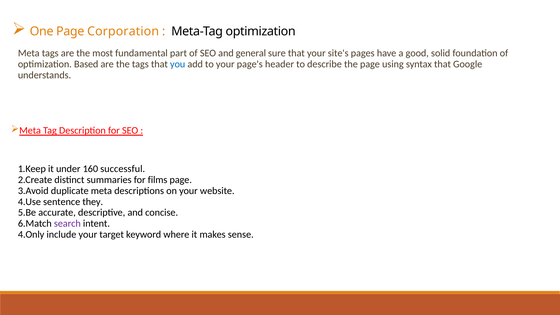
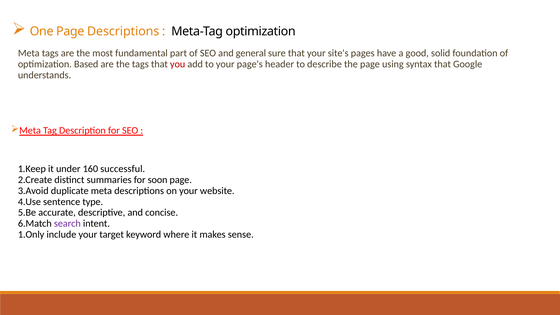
Page Corporation: Corporation -> Descriptions (123, 32)
you colour: blue -> red (178, 64)
films: films -> soon (158, 180)
they: they -> type (93, 202)
4.Only: 4.Only -> 1.Only (31, 234)
